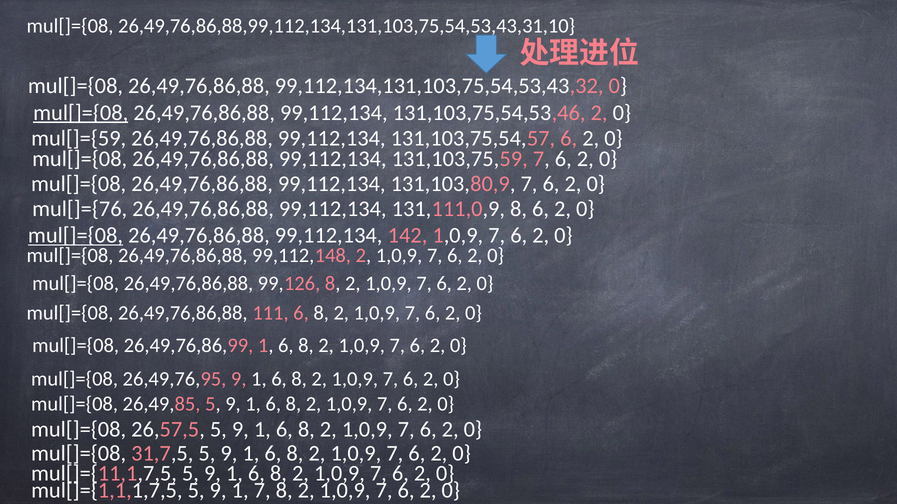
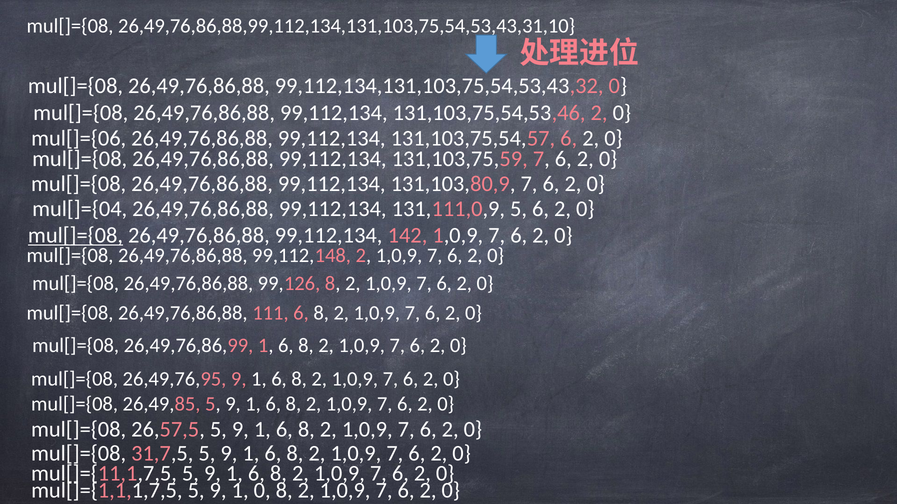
mul[]={08 underline: present -> none (81, 113)
mul[]={59: mul[]={59 -> mul[]={06 (79, 138)
mul[]={76: mul[]={76 -> mul[]={04 (80, 209)
131,111,0,9 8: 8 -> 5 (519, 209)
1 7: 7 -> 0 (262, 491)
